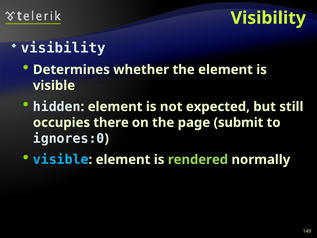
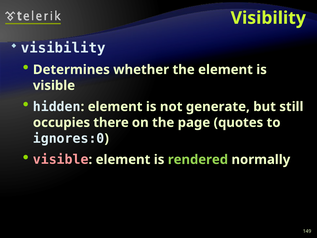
expected: expected -> generate (218, 107)
submit: submit -> quotes (238, 122)
visible colour: light blue -> pink (61, 159)
